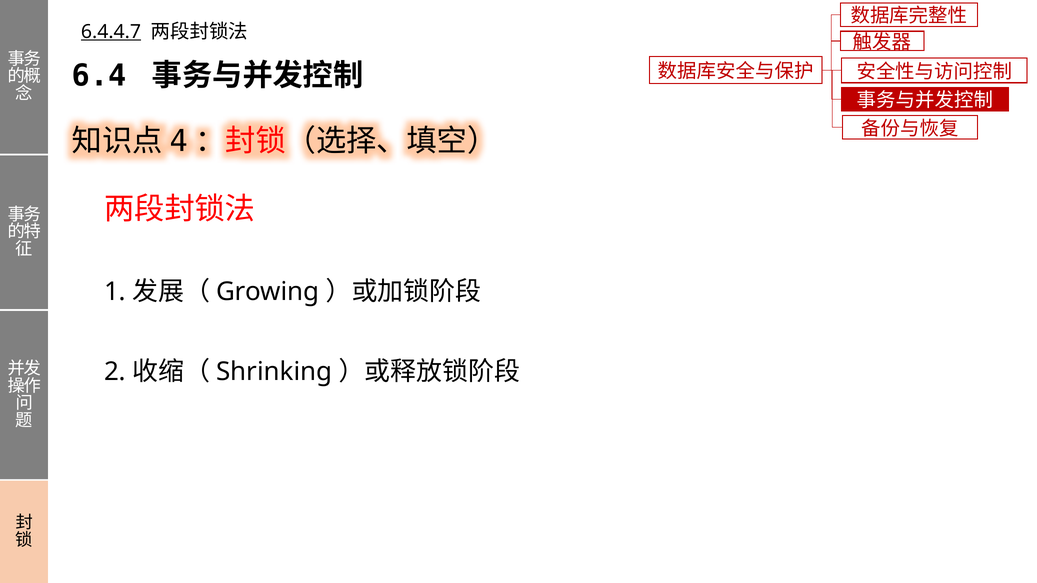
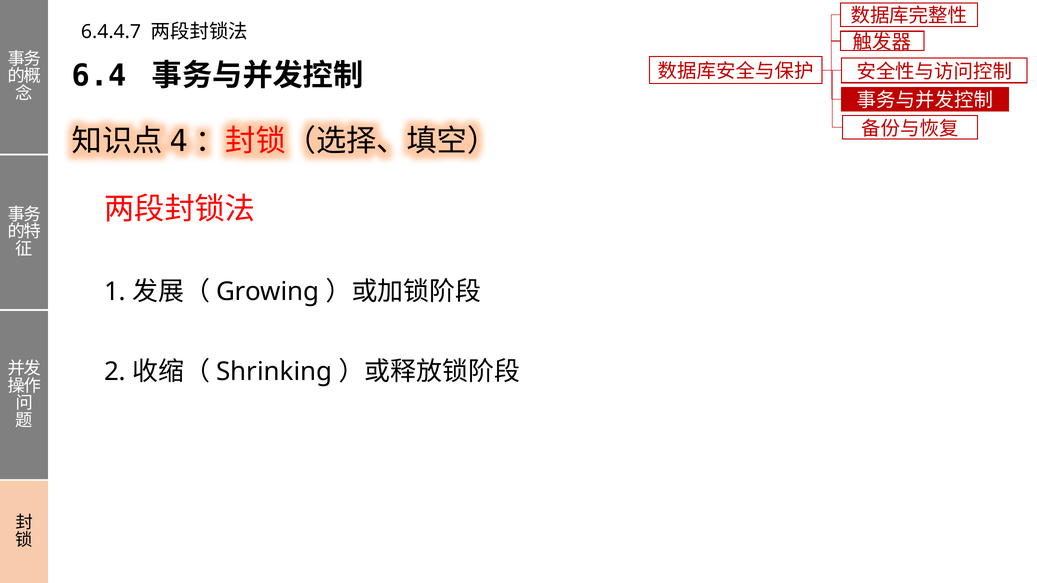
6.4.4.7 underline: present -> none (111, 32)
